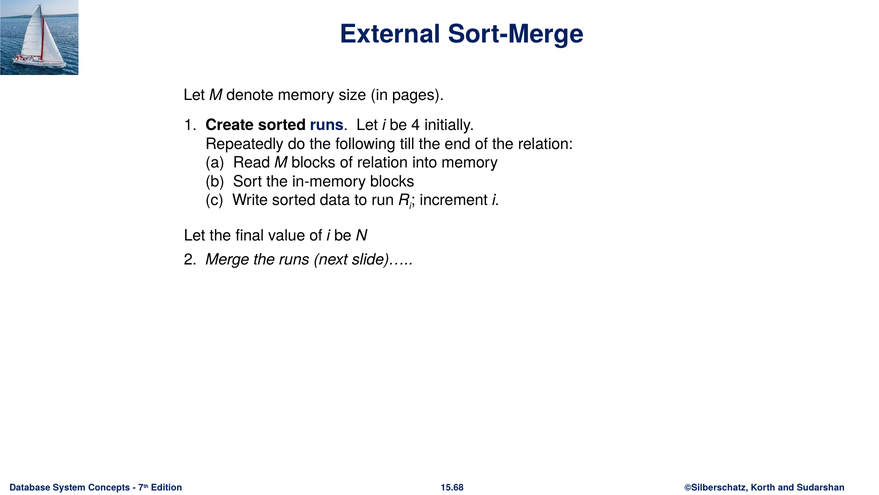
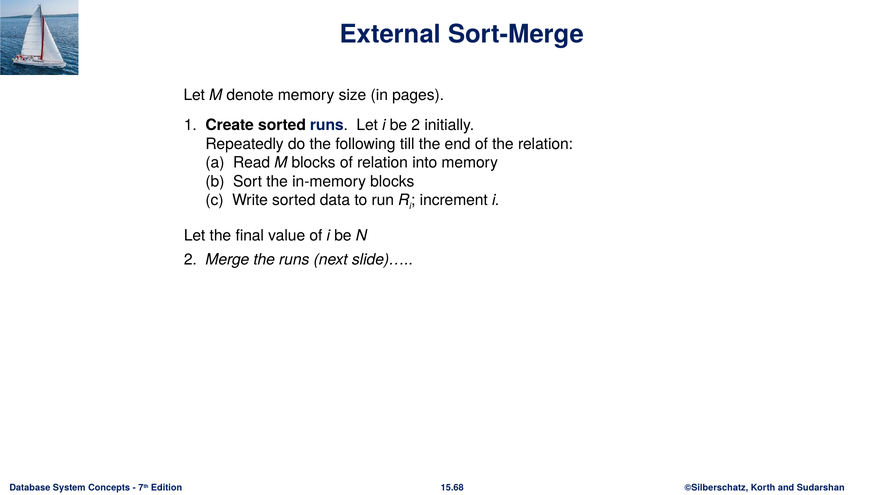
be 4: 4 -> 2 (416, 125)
